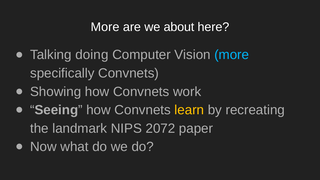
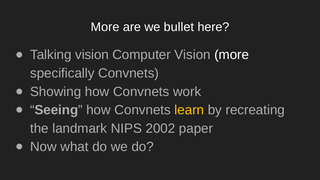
about: about -> bullet (179, 27)
Talking doing: doing -> vision (92, 55)
more colour: light blue -> white (232, 55)
2072: 2072 -> 2002 (160, 128)
